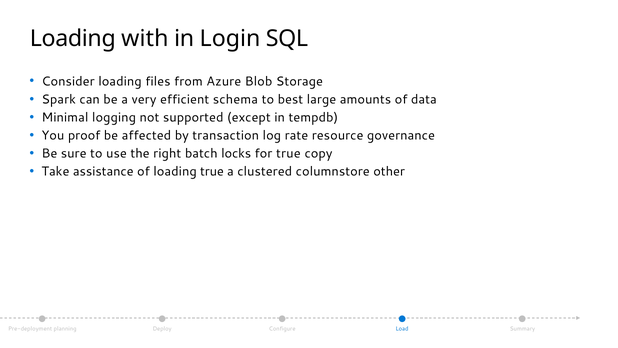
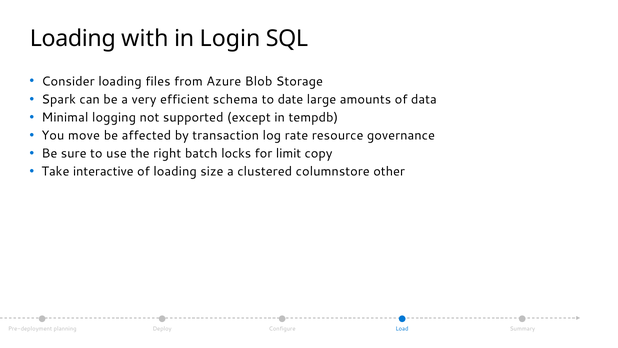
best: best -> date (290, 99)
proof: proof -> move (84, 135)
for true: true -> limit (289, 153)
assistance: assistance -> interactive (103, 172)
loading true: true -> size (212, 172)
